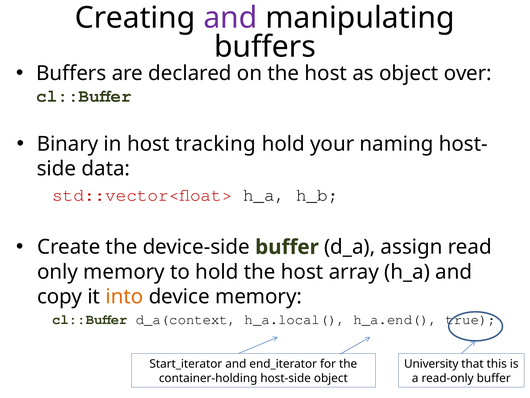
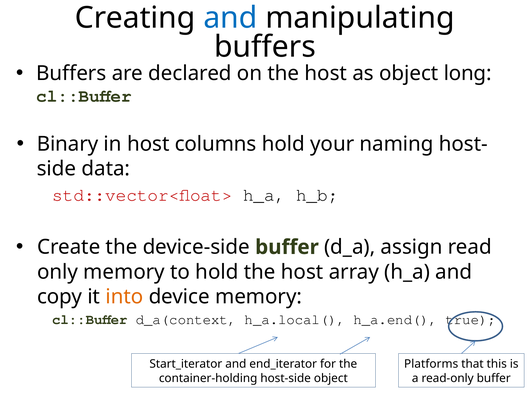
and colour: purple -> blue (230, 18)
over: over -> long (468, 73)
tracking: tracking -> columns (216, 144)
University: University -> Platforms (431, 364)
